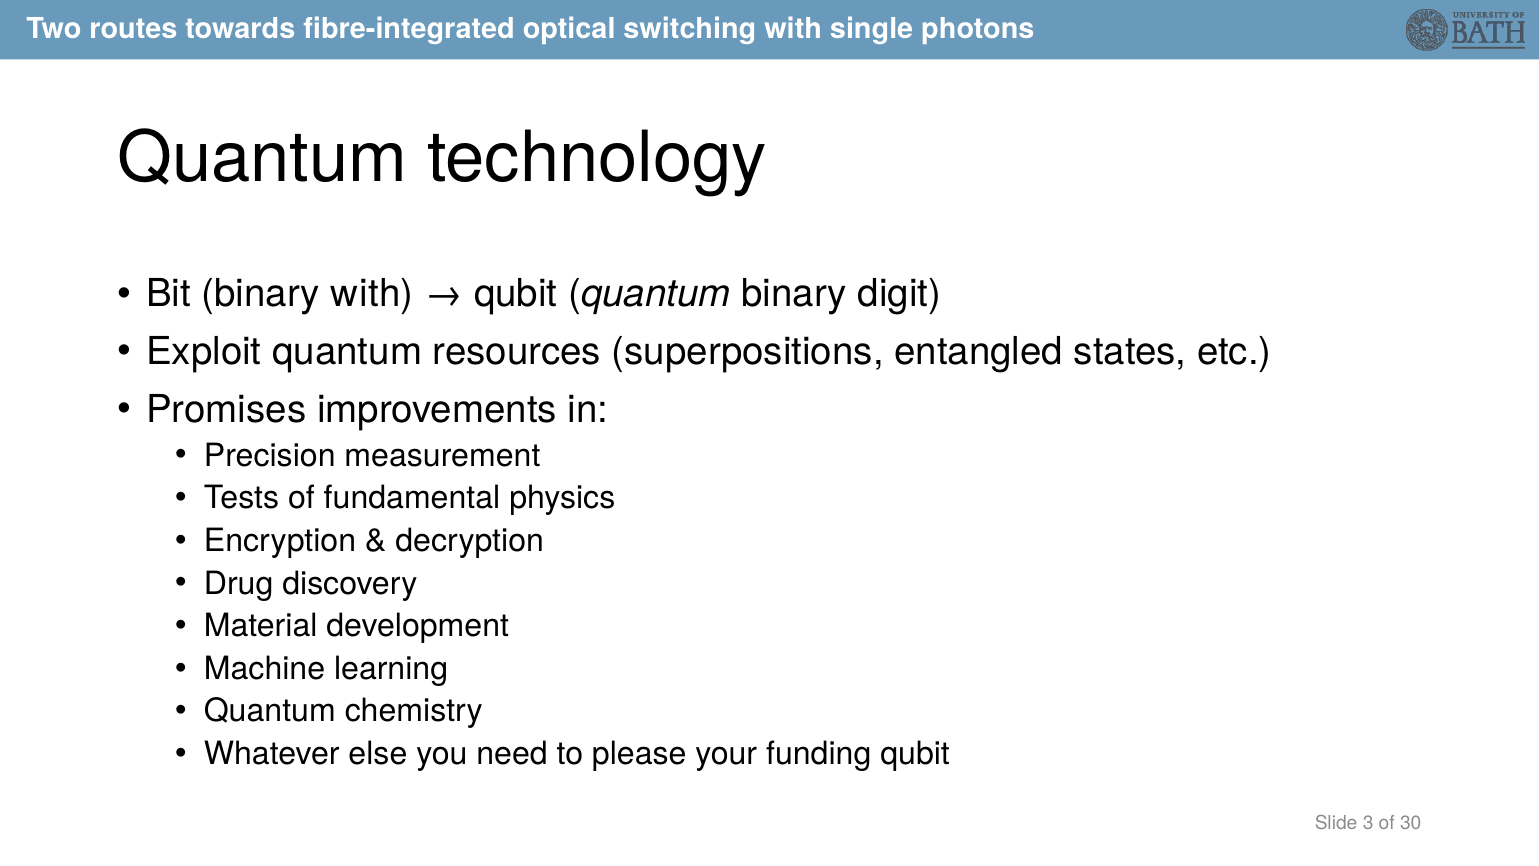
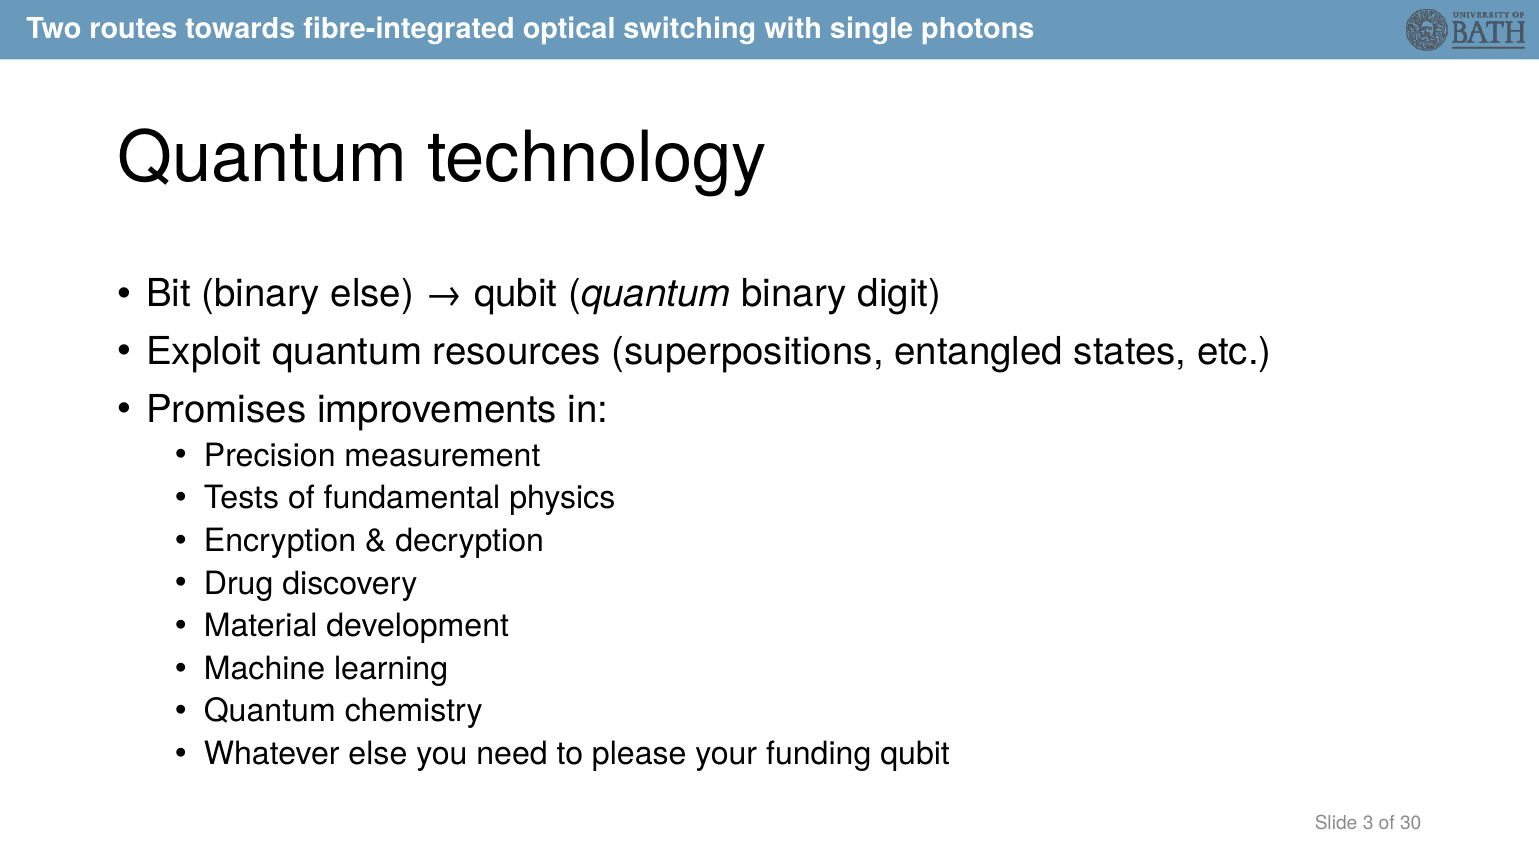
binary with: with -> else (372, 294)
